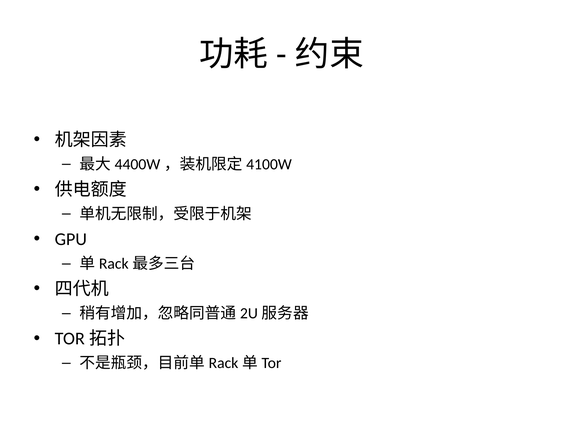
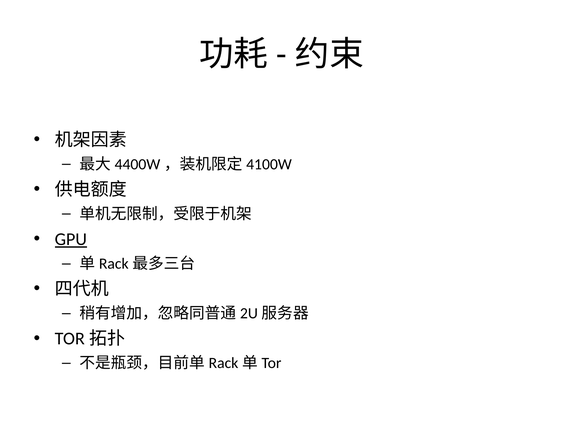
GPU underline: none -> present (71, 239)
